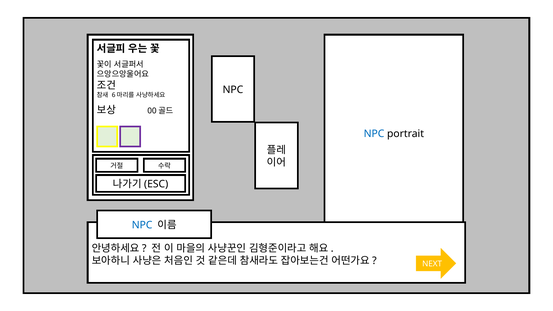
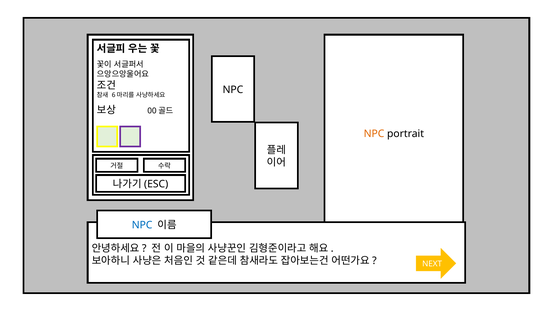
NPC colour: blue -> orange (374, 134)
